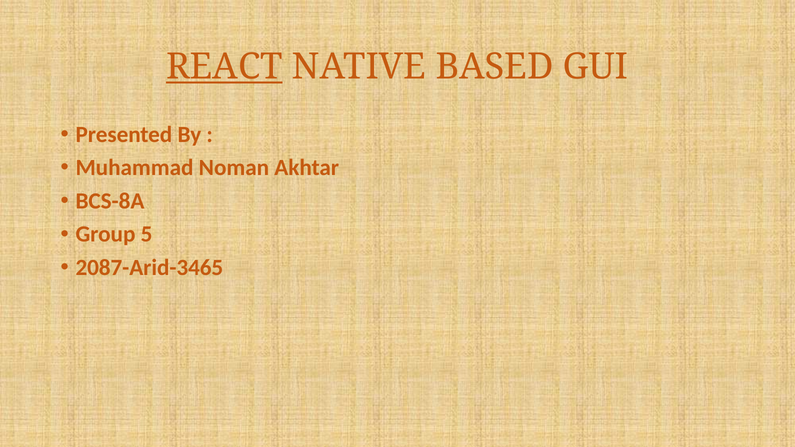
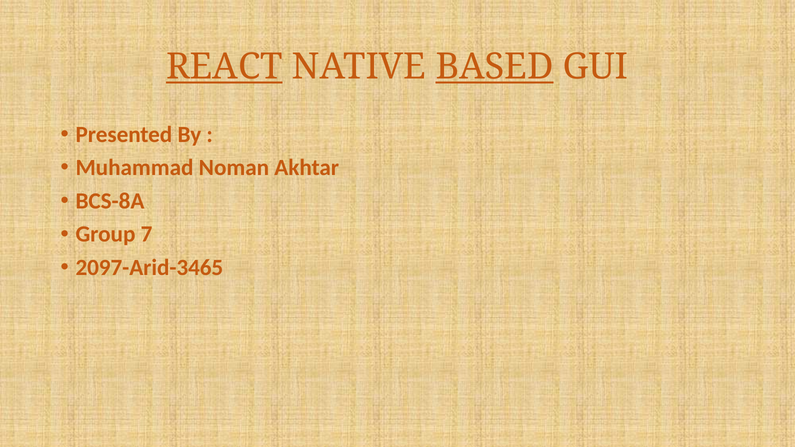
BASED underline: none -> present (495, 67)
5: 5 -> 7 (147, 234)
2087-Arid-3465: 2087-Arid-3465 -> 2097-Arid-3465 (149, 268)
